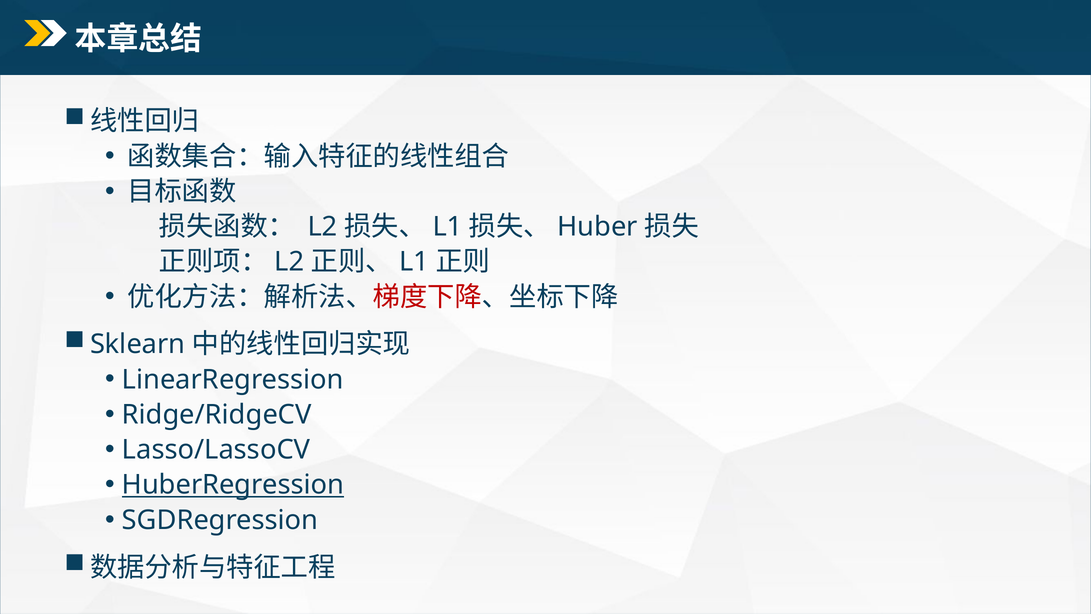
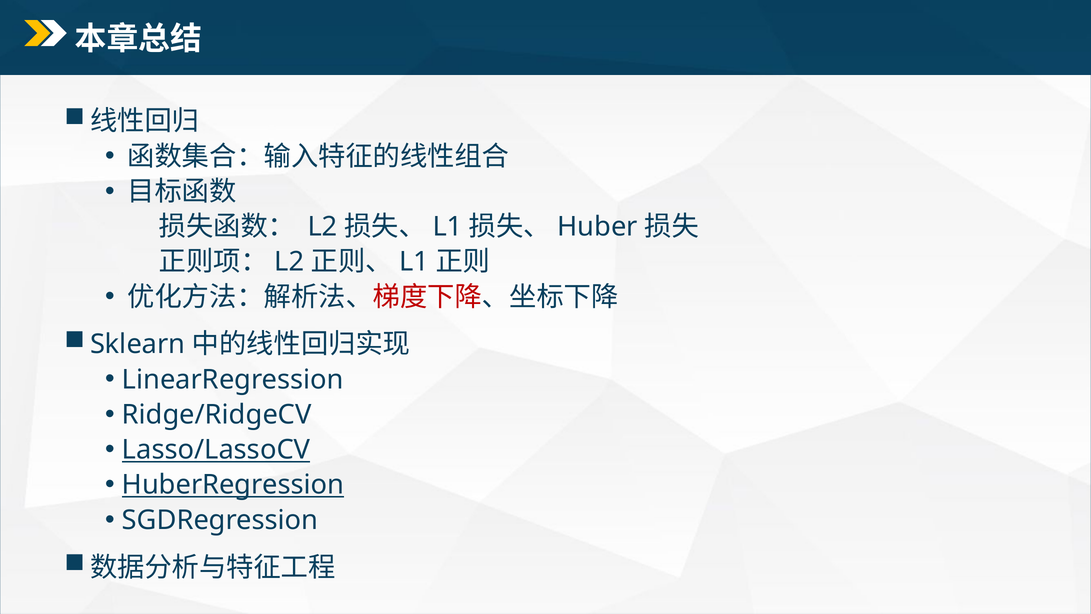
Lasso/LassoCV underline: none -> present (216, 450)
